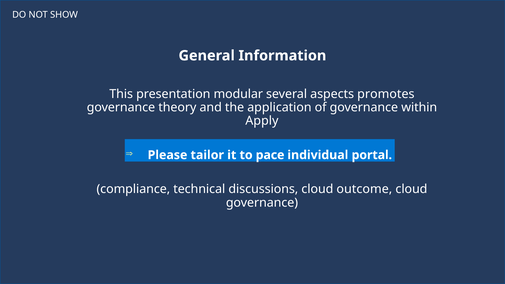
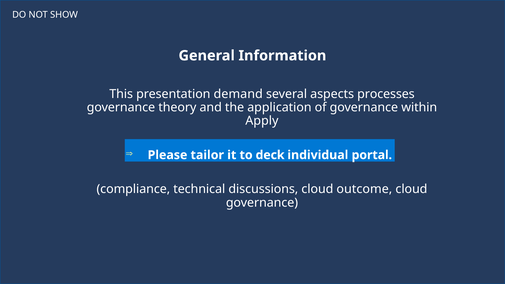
modular: modular -> demand (238, 94)
promotes: promotes -> processes (386, 94)
pace: pace -> deck (270, 155)
